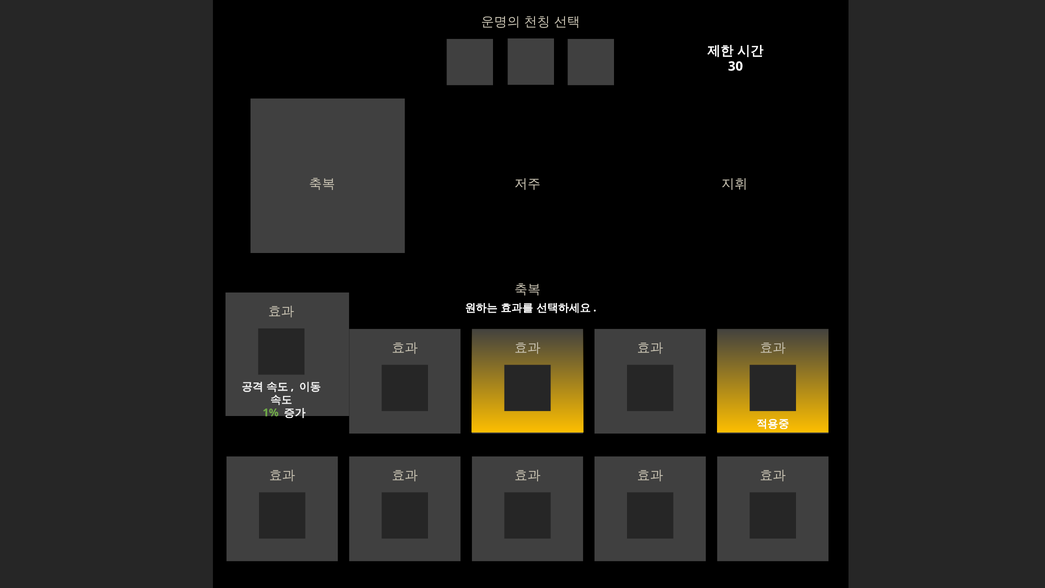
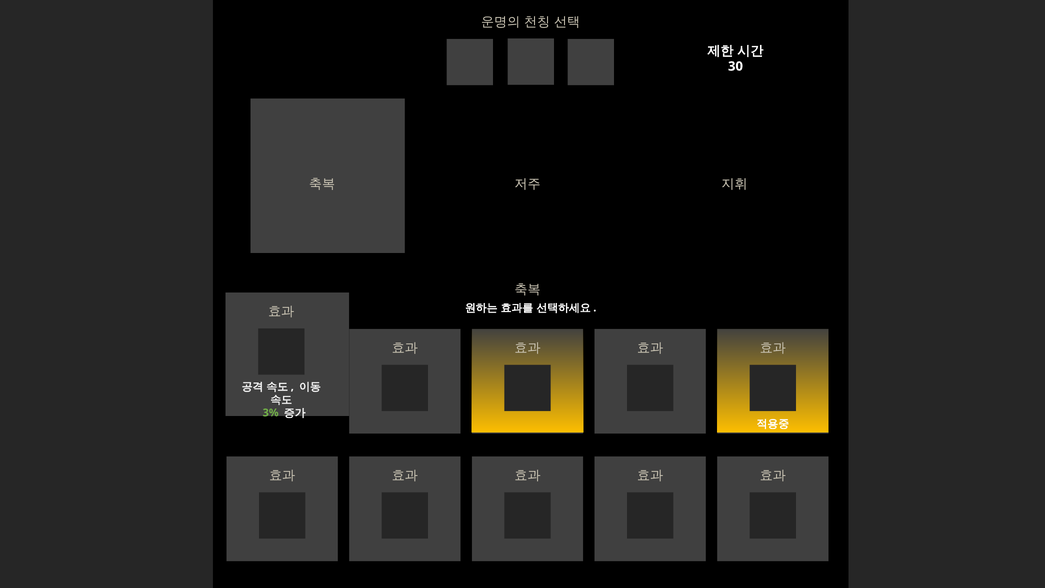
1%: 1% -> 3% (271, 413)
